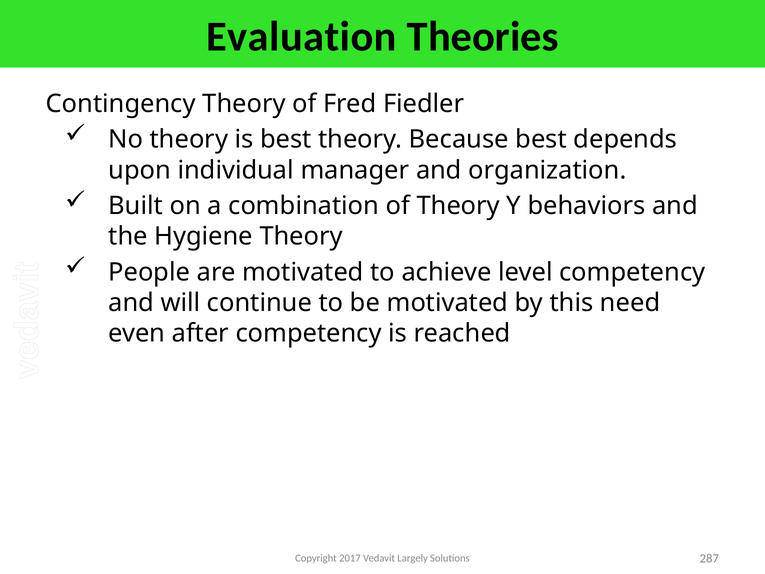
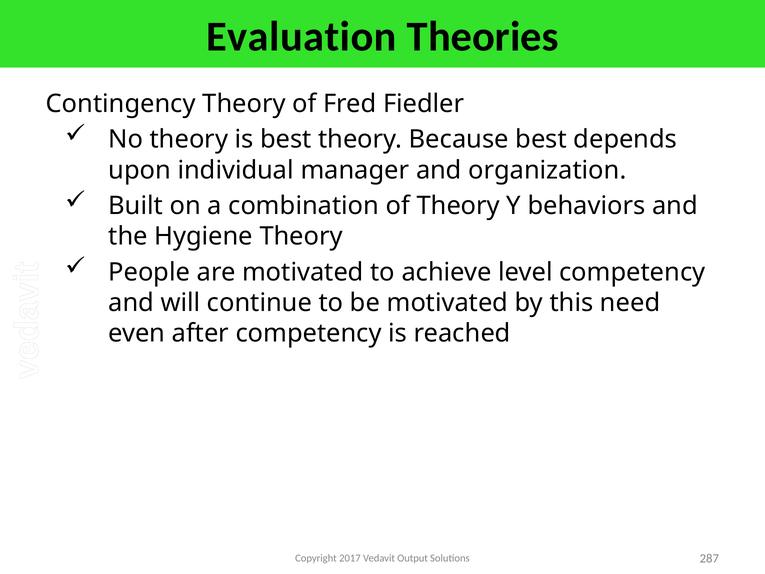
Largely: Largely -> Output (413, 558)
